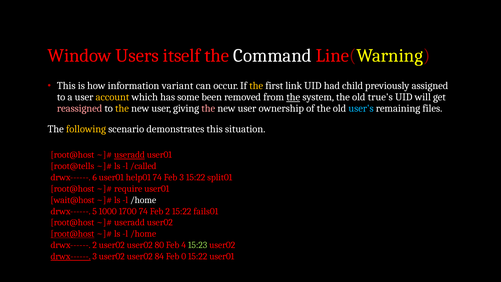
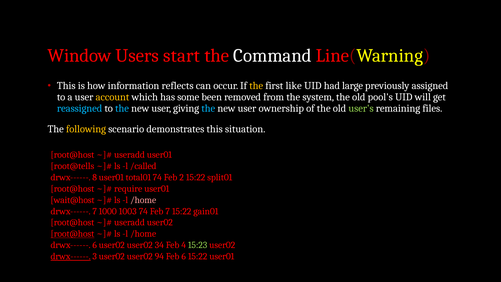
itself: itself -> start (182, 55)
variant: variant -> reflects (178, 86)
link: link -> like (294, 86)
child: child -> large (353, 86)
the underline: present -> none (293, 97)
true's: true's -> pool's (380, 97)
reassigned colour: pink -> light blue (80, 108)
the colour: yellow -> light blue (122, 108)
the colour: pink -> light blue (208, 108)
user's colour: light blue -> light green (361, 108)
useradd underline: present -> none (129, 155)
6: 6 -> 8 (95, 177)
help01: help01 -> total01 (138, 177)
Feb 3: 3 -> 2 (182, 177)
/home colour: white -> pink (143, 200)
drwx------ 5: 5 -> 7 (95, 211)
1700: 1700 -> 1003 (128, 211)
Feb 2: 2 -> 7 (168, 211)
fails01: fails01 -> gain01 (206, 211)
drwx------ 2: 2 -> 6 (95, 245)
80: 80 -> 34 (159, 245)
84: 84 -> 94 (159, 256)
Feb 0: 0 -> 6 (184, 256)
